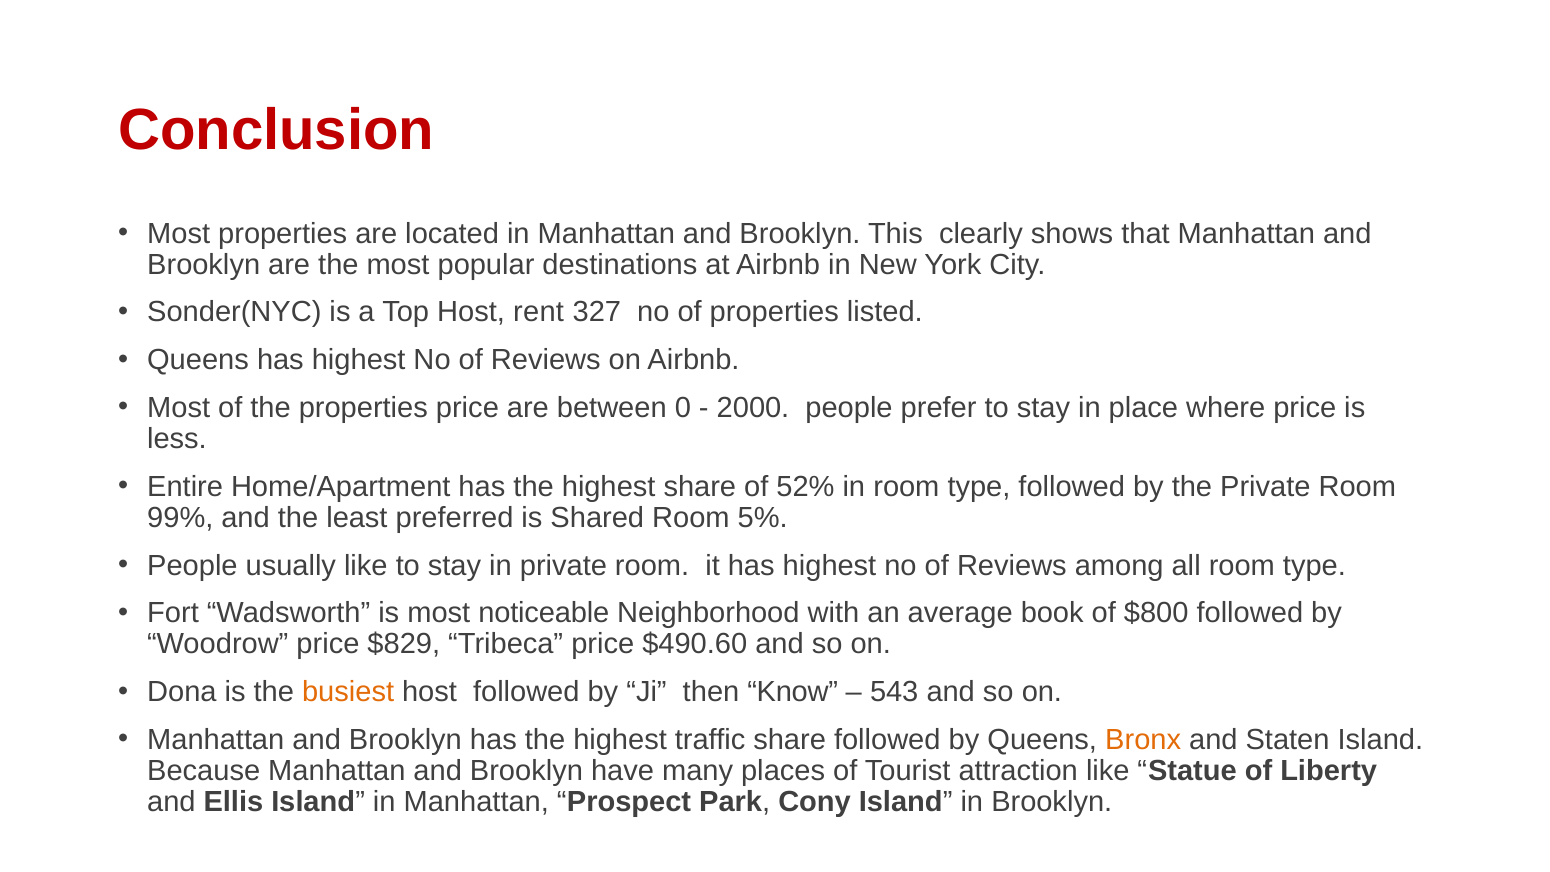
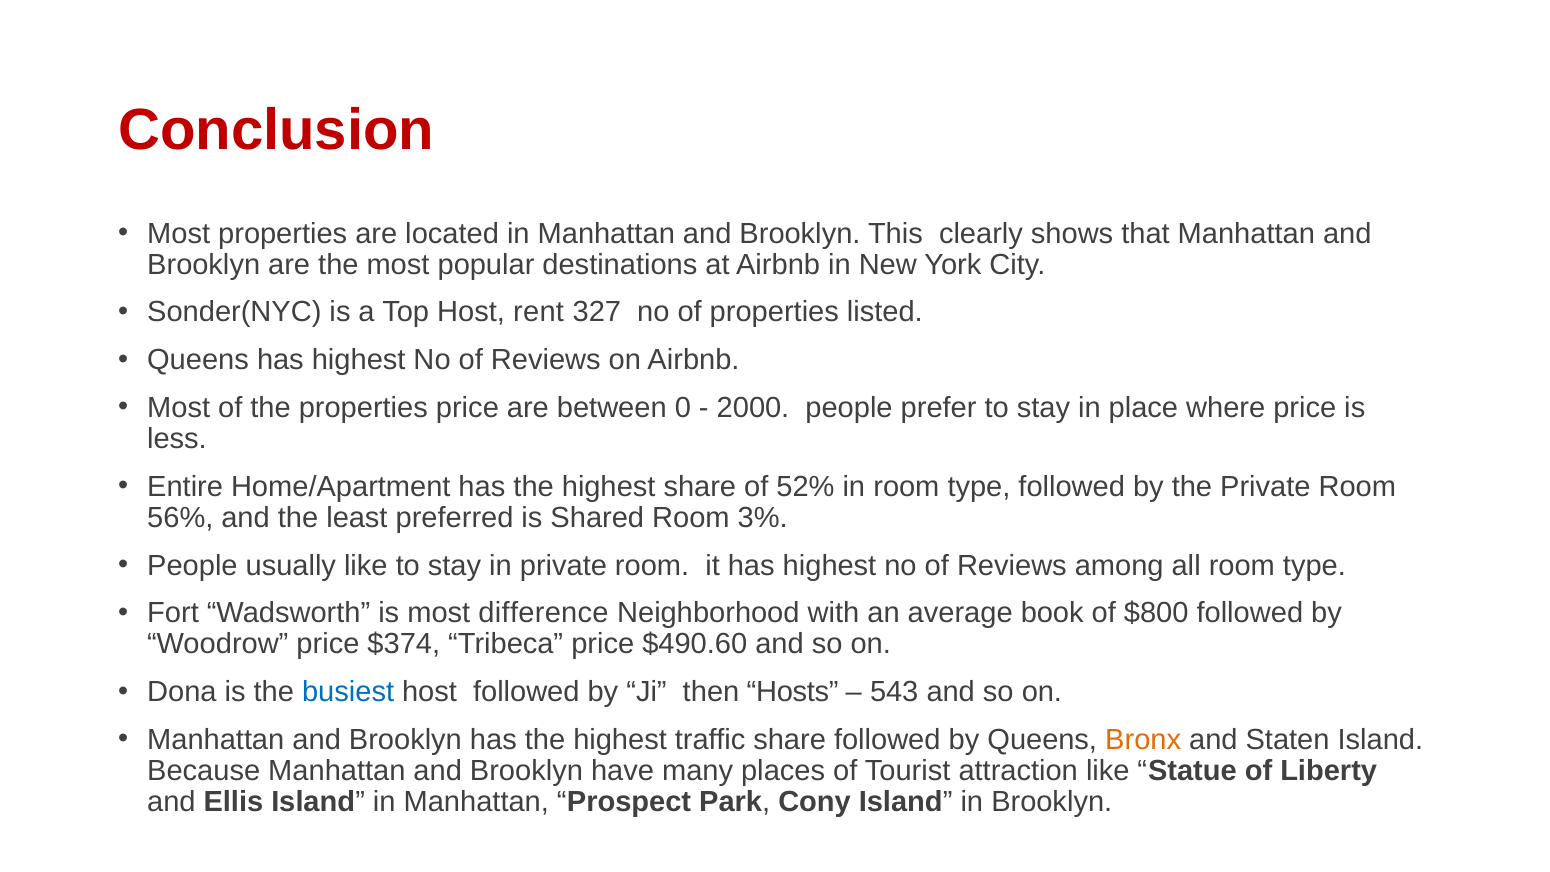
99%: 99% -> 56% (180, 518)
5%: 5% -> 3% (763, 518)
noticeable: noticeable -> difference (544, 613)
$829: $829 -> $374 (404, 644)
busiest colour: orange -> blue (348, 692)
Know: Know -> Hosts (793, 692)
